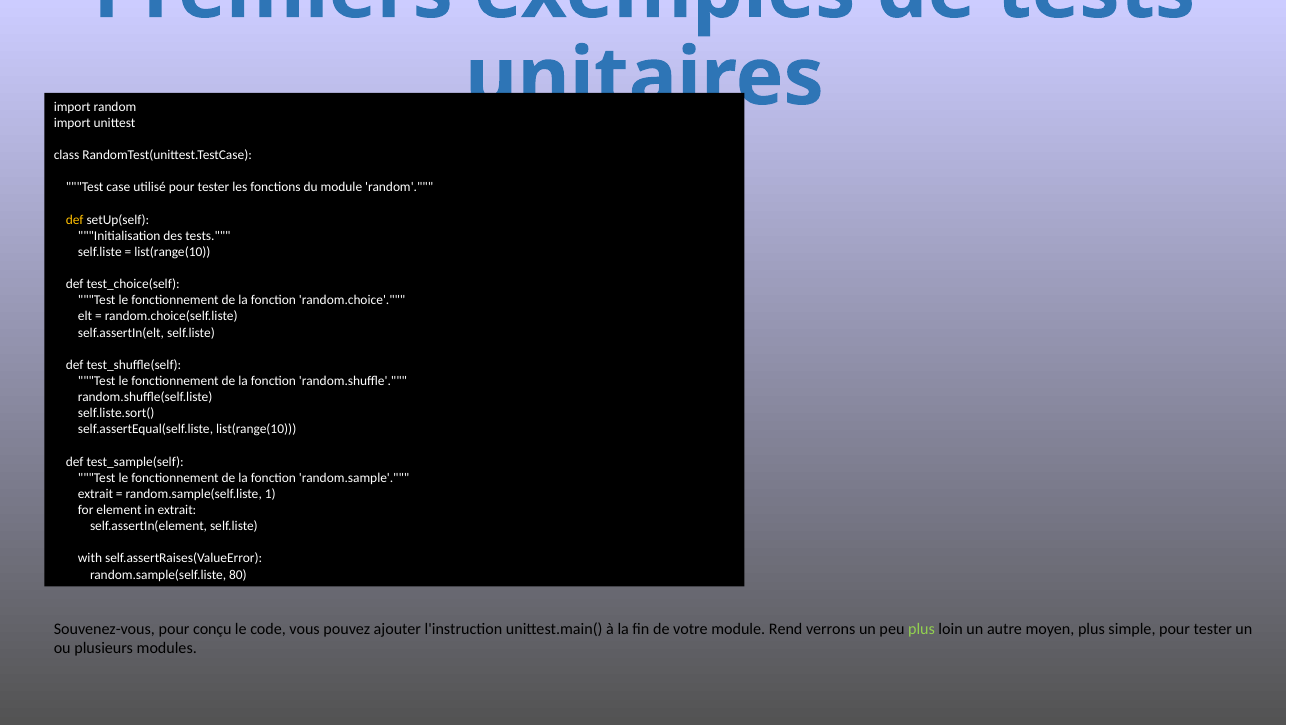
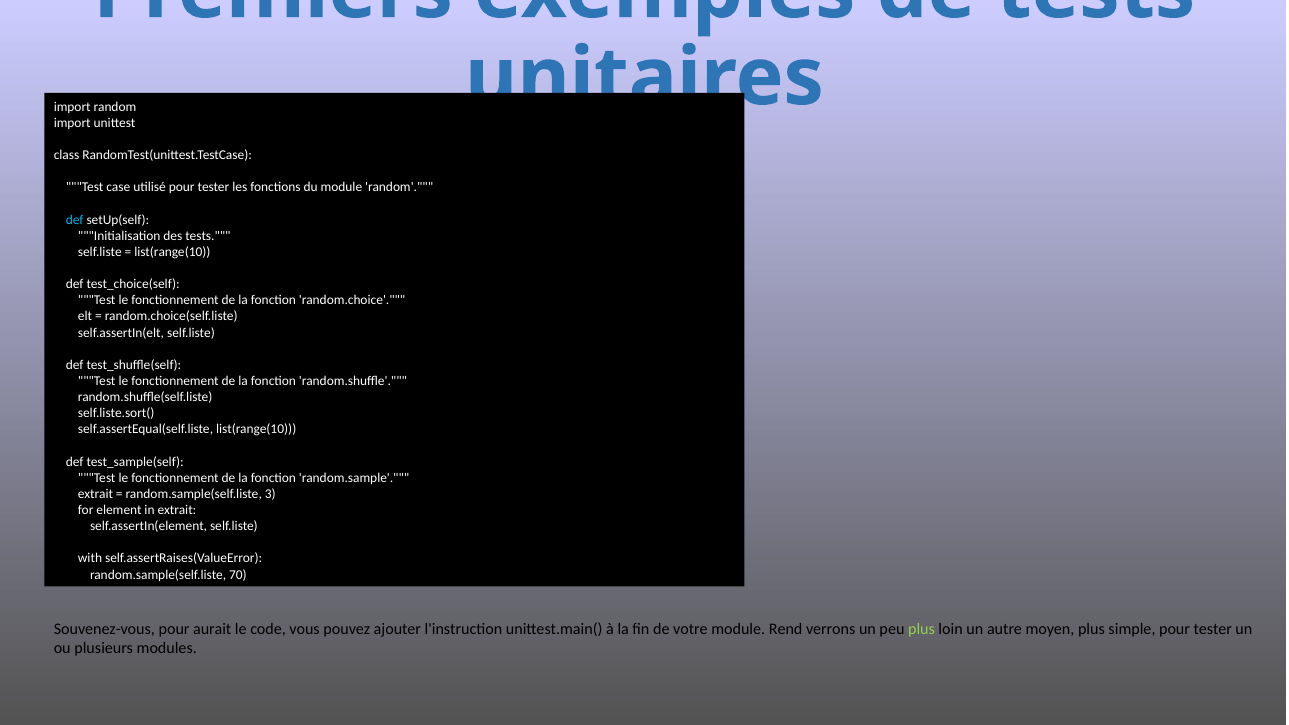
def colour: yellow -> light blue (75, 220)
1: 1 -> 3 (270, 494)
80: 80 -> 70 (238, 575)
conçu: conçu -> aurait (212, 629)
